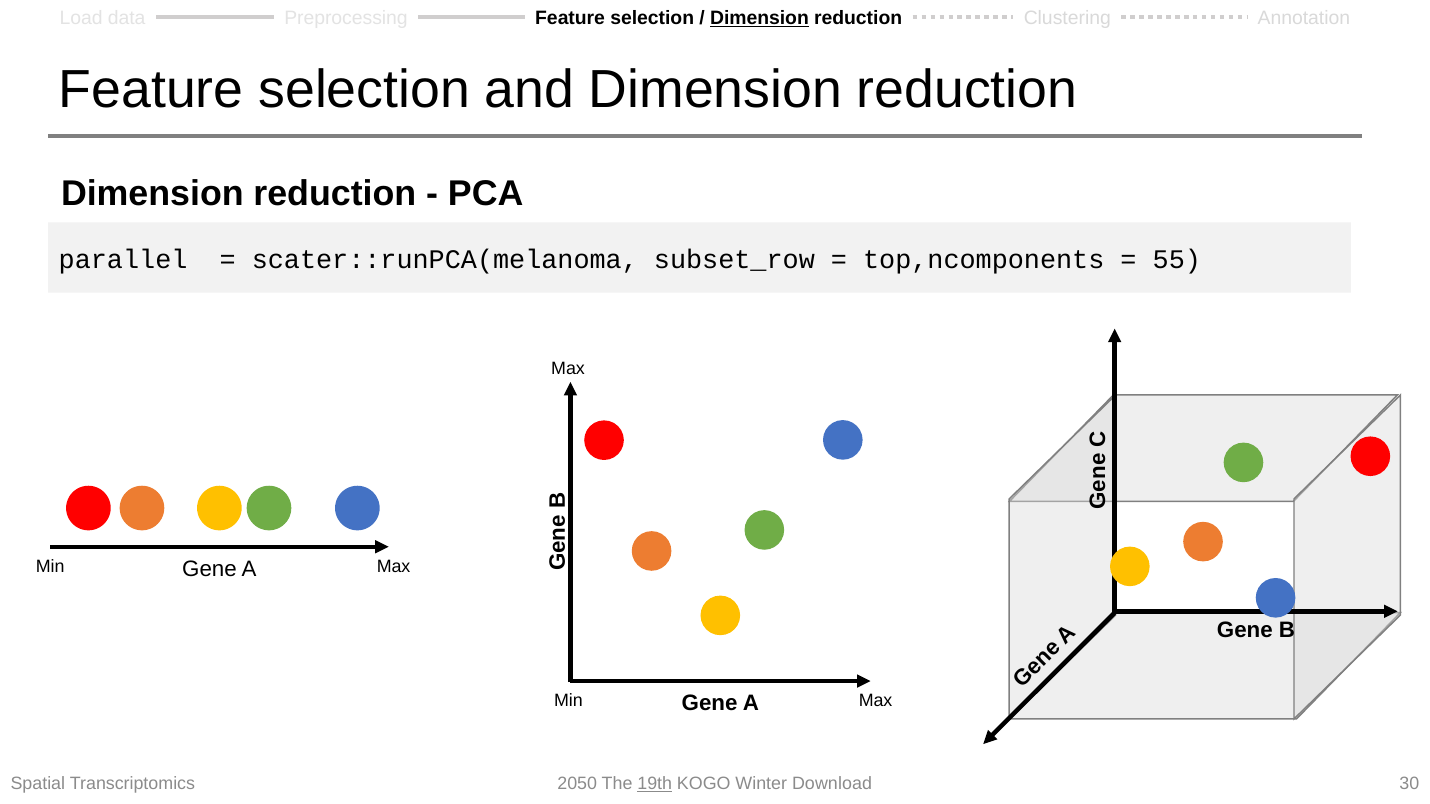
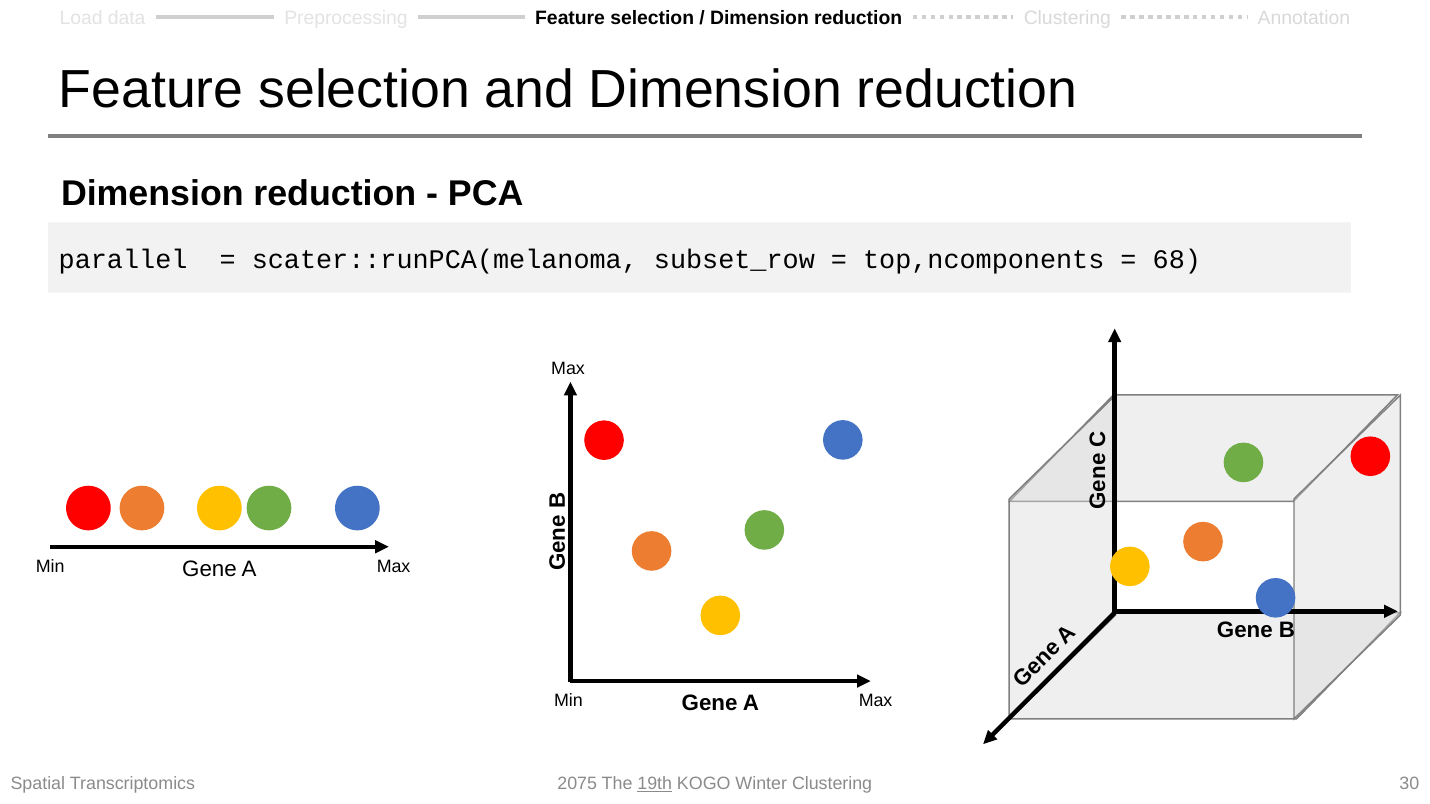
Dimension underline: present -> none (759, 18)
55: 55 -> 68 (1177, 259)
2050: 2050 -> 2075 (577, 784)
Winter Download: Download -> Clustering (832, 784)
